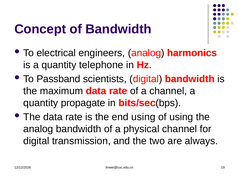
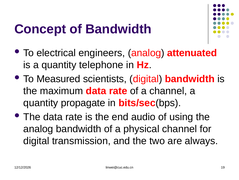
harmonics: harmonics -> attenuated (192, 53)
Passband: Passband -> Measured (58, 79)
end using: using -> audio (143, 117)
